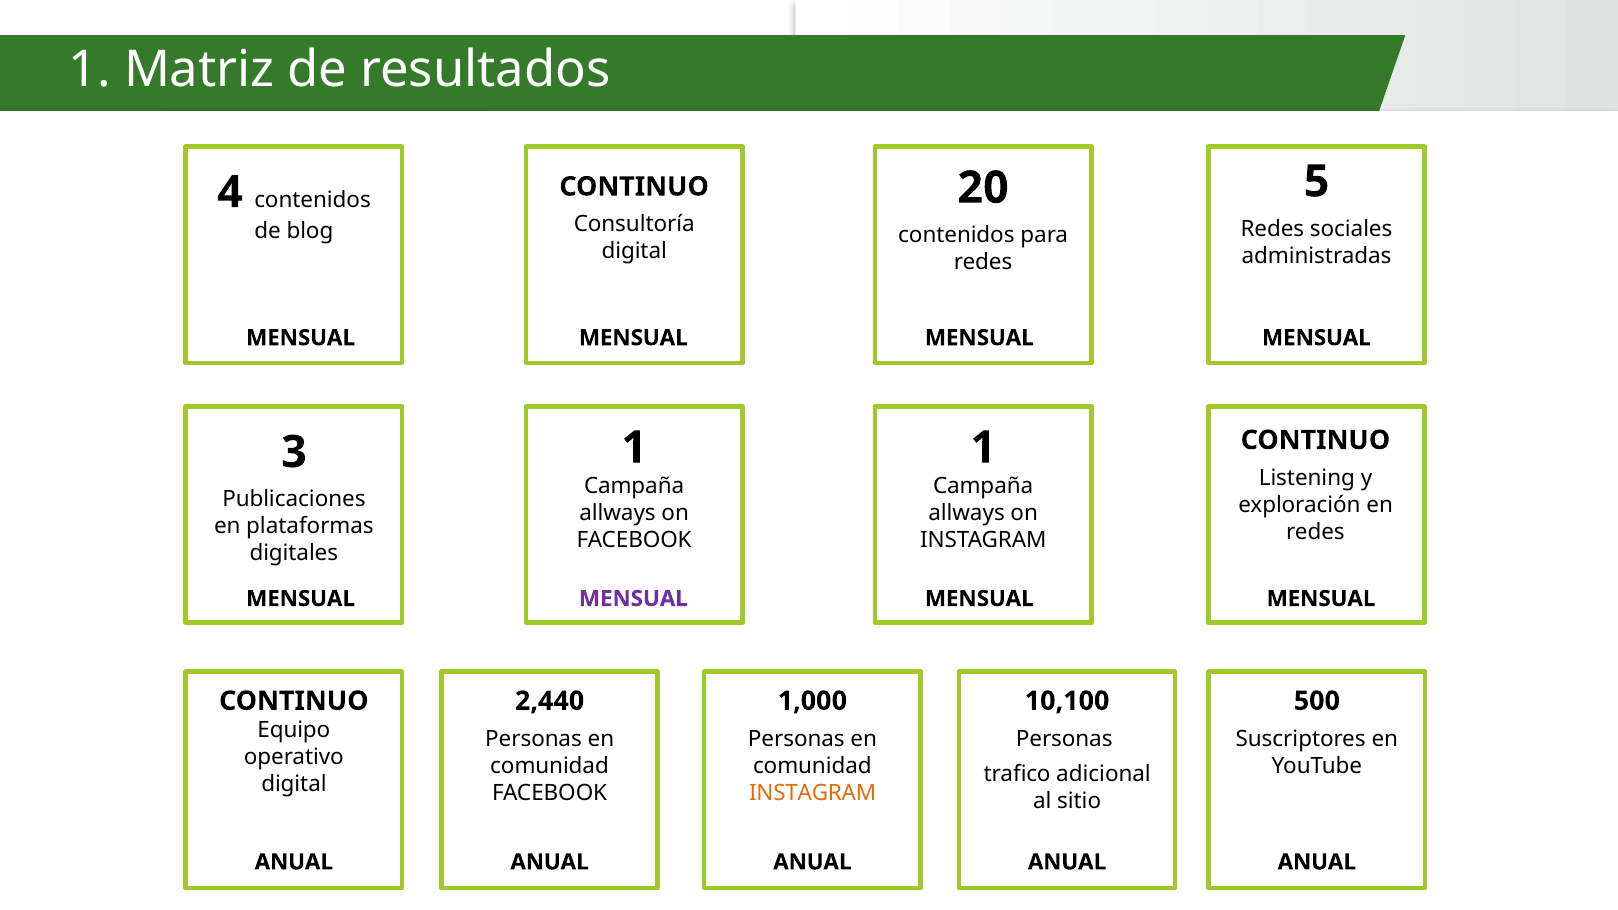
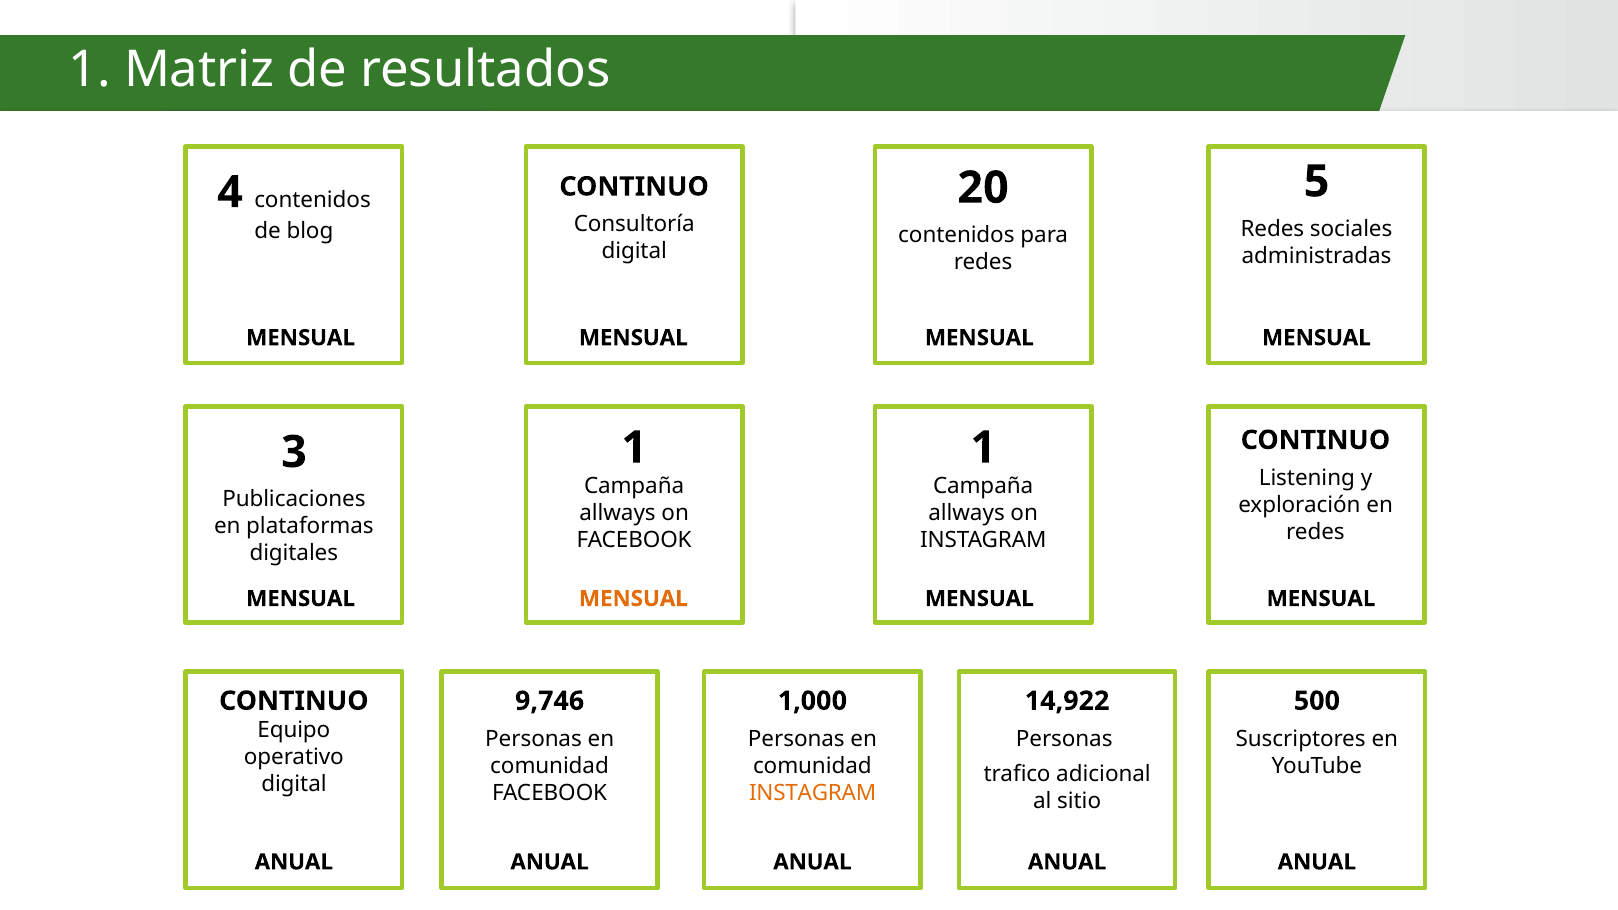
MENSUAL colour: purple -> orange (633, 599)
2,440: 2,440 -> 9,746 (550, 701)
10,100: 10,100 -> 14,922 (1067, 701)
